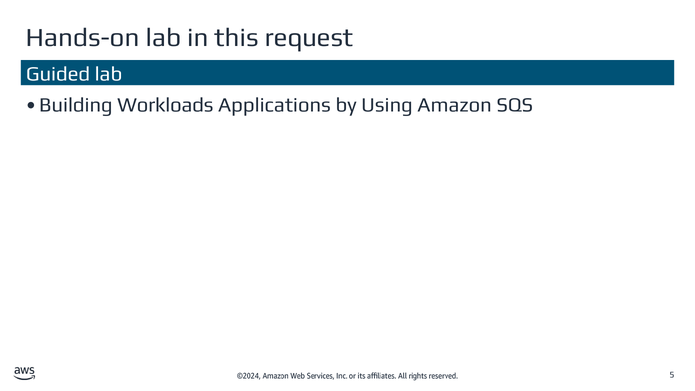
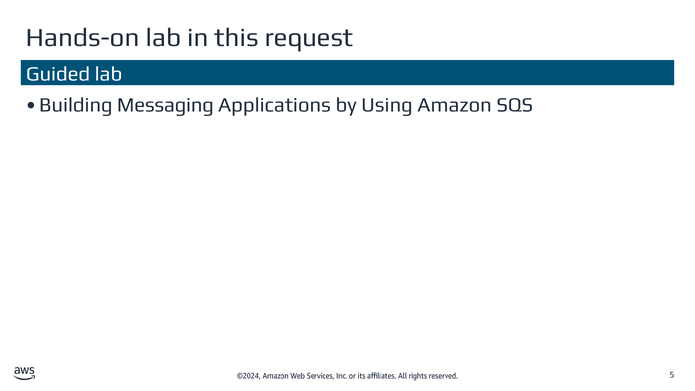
Workloads: Workloads -> Messaging (165, 105)
